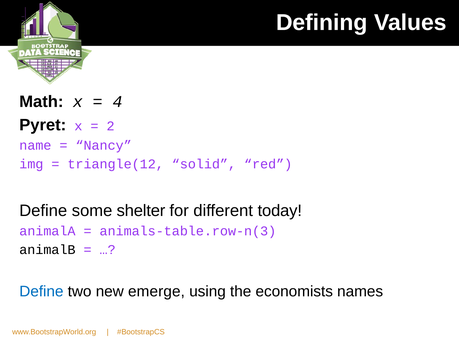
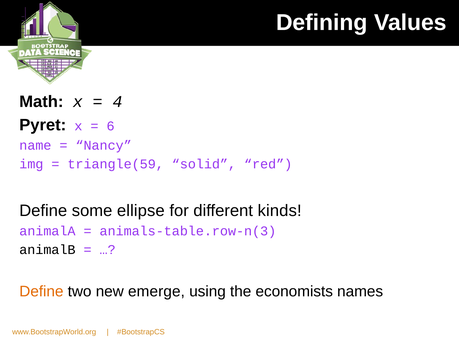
2: 2 -> 6 (111, 126)
triangle(12: triangle(12 -> triangle(59 (116, 164)
shelter: shelter -> ellipse (141, 211)
today: today -> kinds (280, 211)
Define colour: blue -> orange (41, 292)
